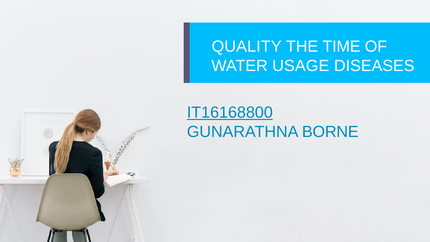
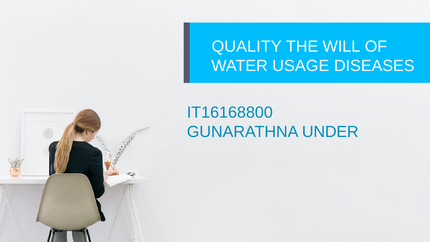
TIME: TIME -> WILL (341, 46)
IT16168800 underline: present -> none (230, 112)
BORNE: BORNE -> UNDER (330, 132)
